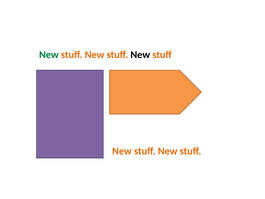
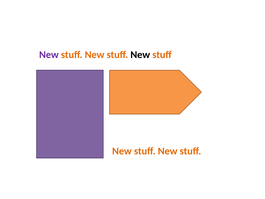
New colour: green -> purple (49, 55)
